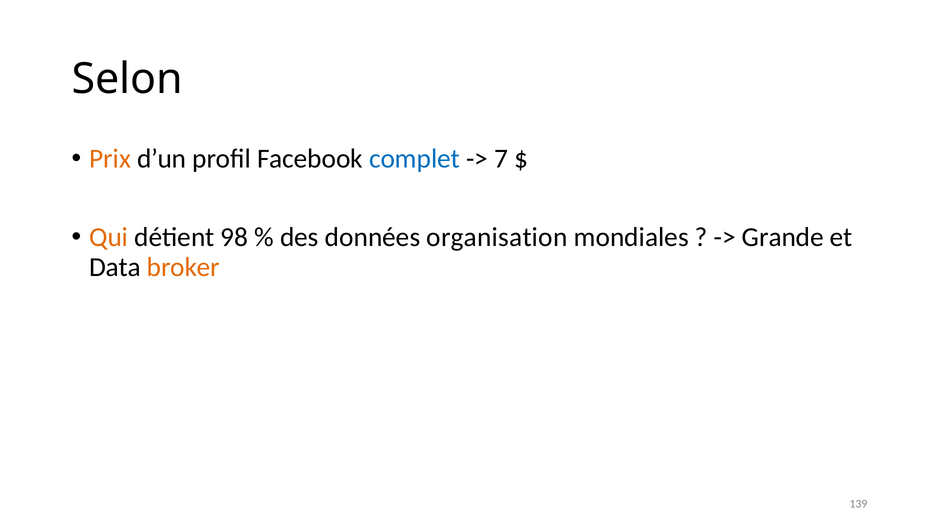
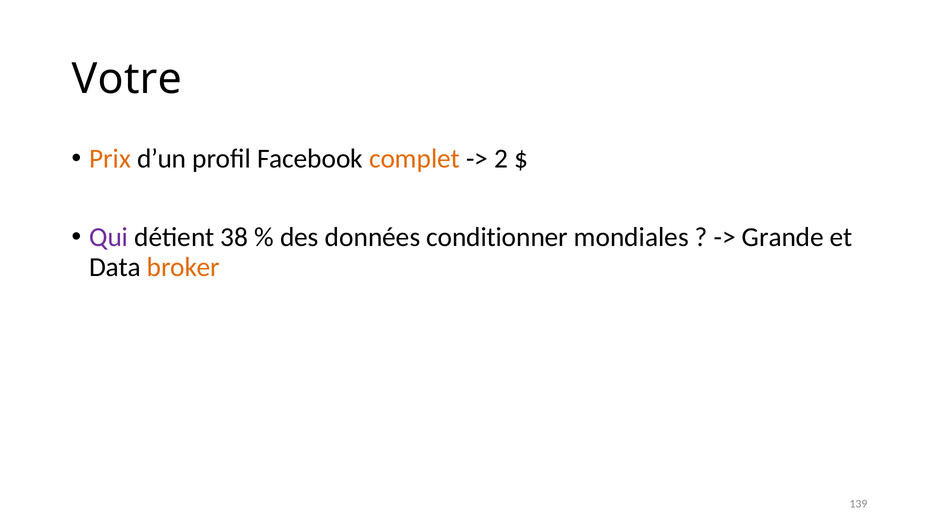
Selon: Selon -> Votre (127, 79)
complet colour: blue -> orange (415, 159)
7: 7 -> 2 (501, 159)
Qui colour: orange -> purple (109, 238)
98: 98 -> 38 (234, 238)
organisation: organisation -> conditionner (497, 238)
